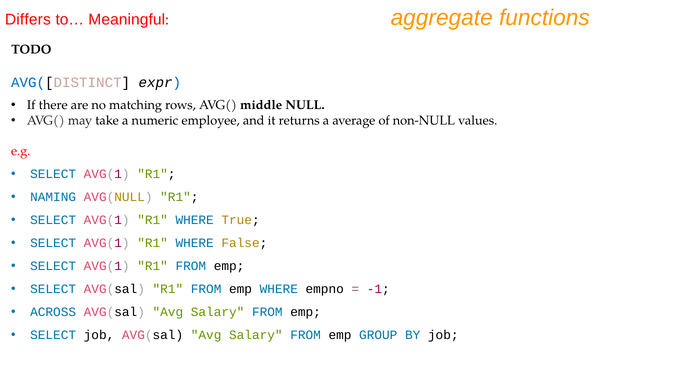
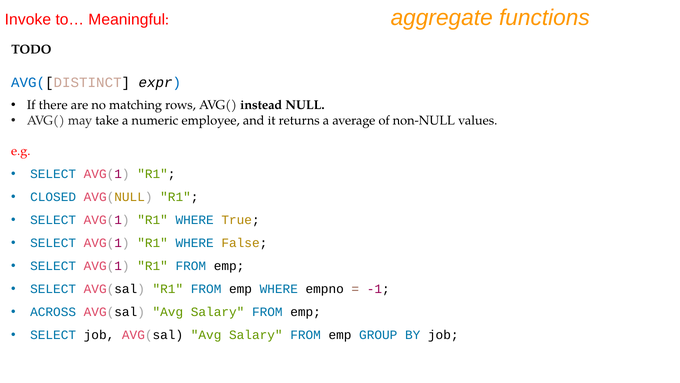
Differs: Differs -> Invoke (28, 19)
middle: middle -> instead (261, 105)
NAMING: NAMING -> CLOSED (53, 197)
